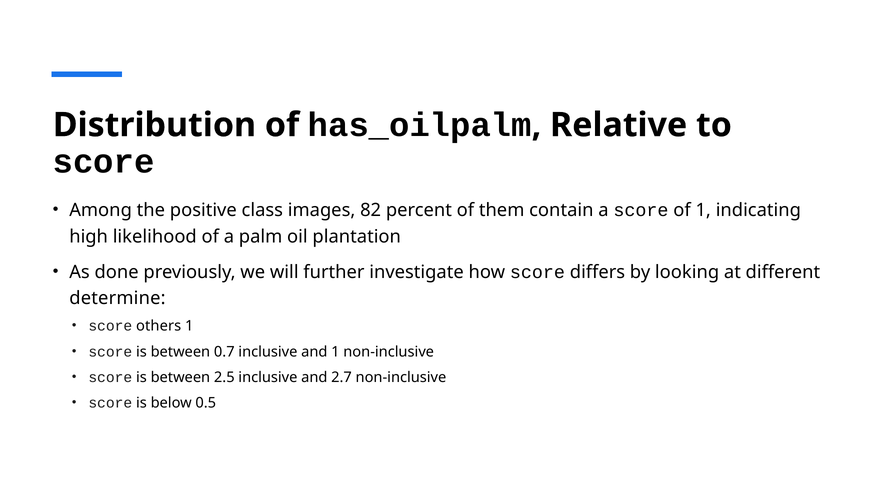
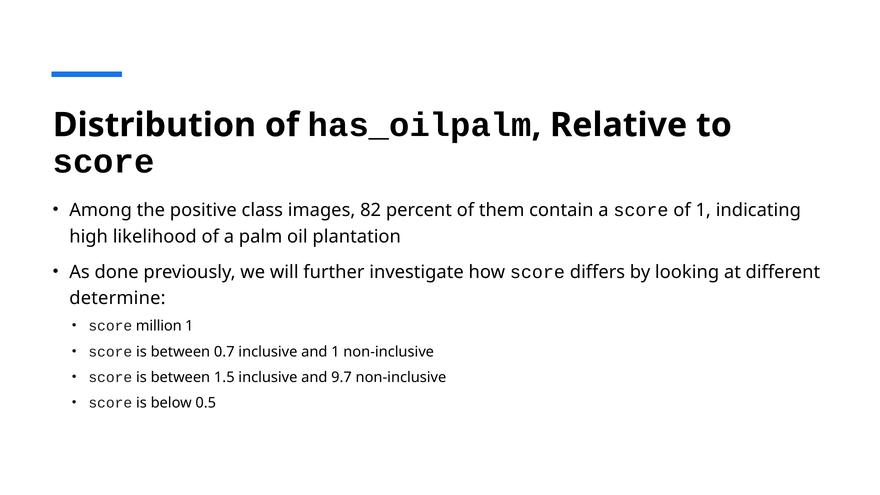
others: others -> million (159, 326)
2.5: 2.5 -> 1.5 (224, 377)
2.7: 2.7 -> 9.7 (341, 377)
